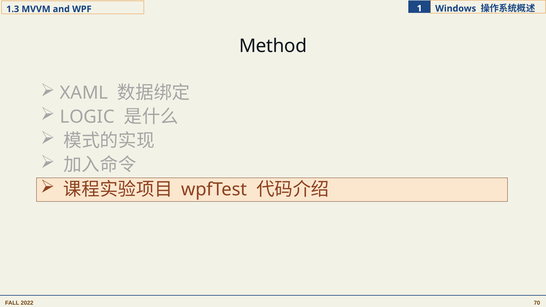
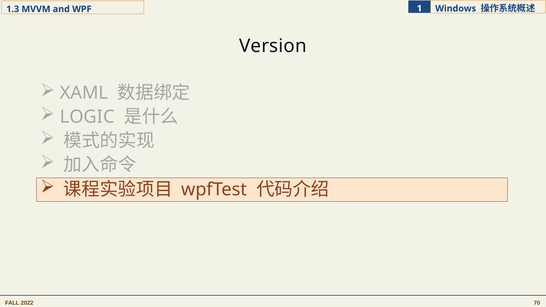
Method: Method -> Version (273, 46)
